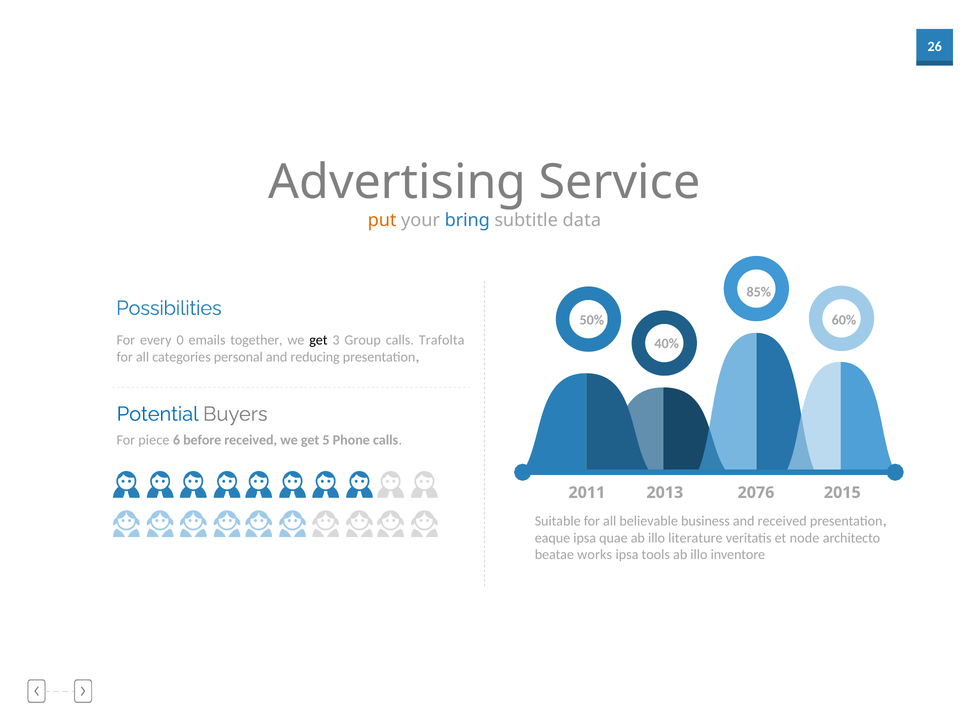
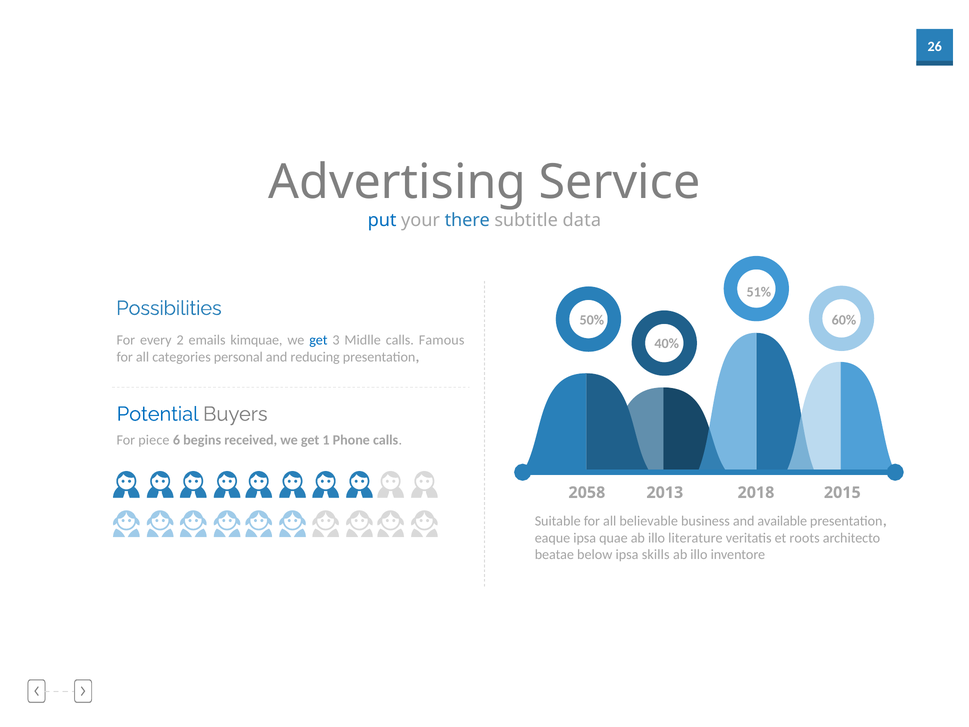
put colour: orange -> blue (382, 220)
bring: bring -> there (467, 220)
85%: 85% -> 51% (759, 292)
0: 0 -> 2 (180, 340)
together: together -> kimquae (256, 340)
get colour: black -> blue (318, 340)
Group: Group -> Midlle (363, 340)
Trafolta: Trafolta -> Famous (442, 340)
before: before -> begins (202, 440)
5: 5 -> 1 (326, 440)
2011: 2011 -> 2058 (587, 492)
2076: 2076 -> 2018 (756, 492)
and received: received -> available (782, 521)
node: node -> roots (805, 538)
works: works -> below (595, 555)
tools: tools -> skills (656, 555)
